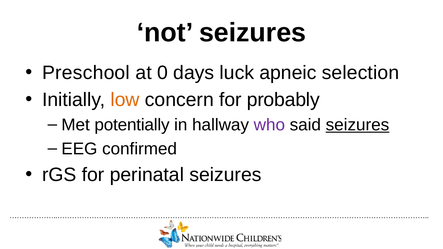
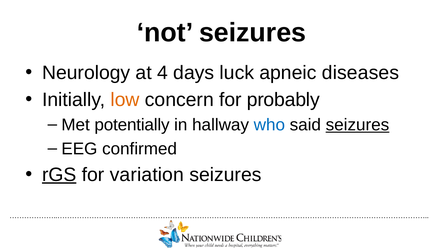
Preschool: Preschool -> Neurology (86, 73)
0: 0 -> 4 (163, 73)
selection: selection -> diseases (361, 73)
who colour: purple -> blue (269, 125)
rGS underline: none -> present (59, 175)
perinatal: perinatal -> variation (147, 175)
